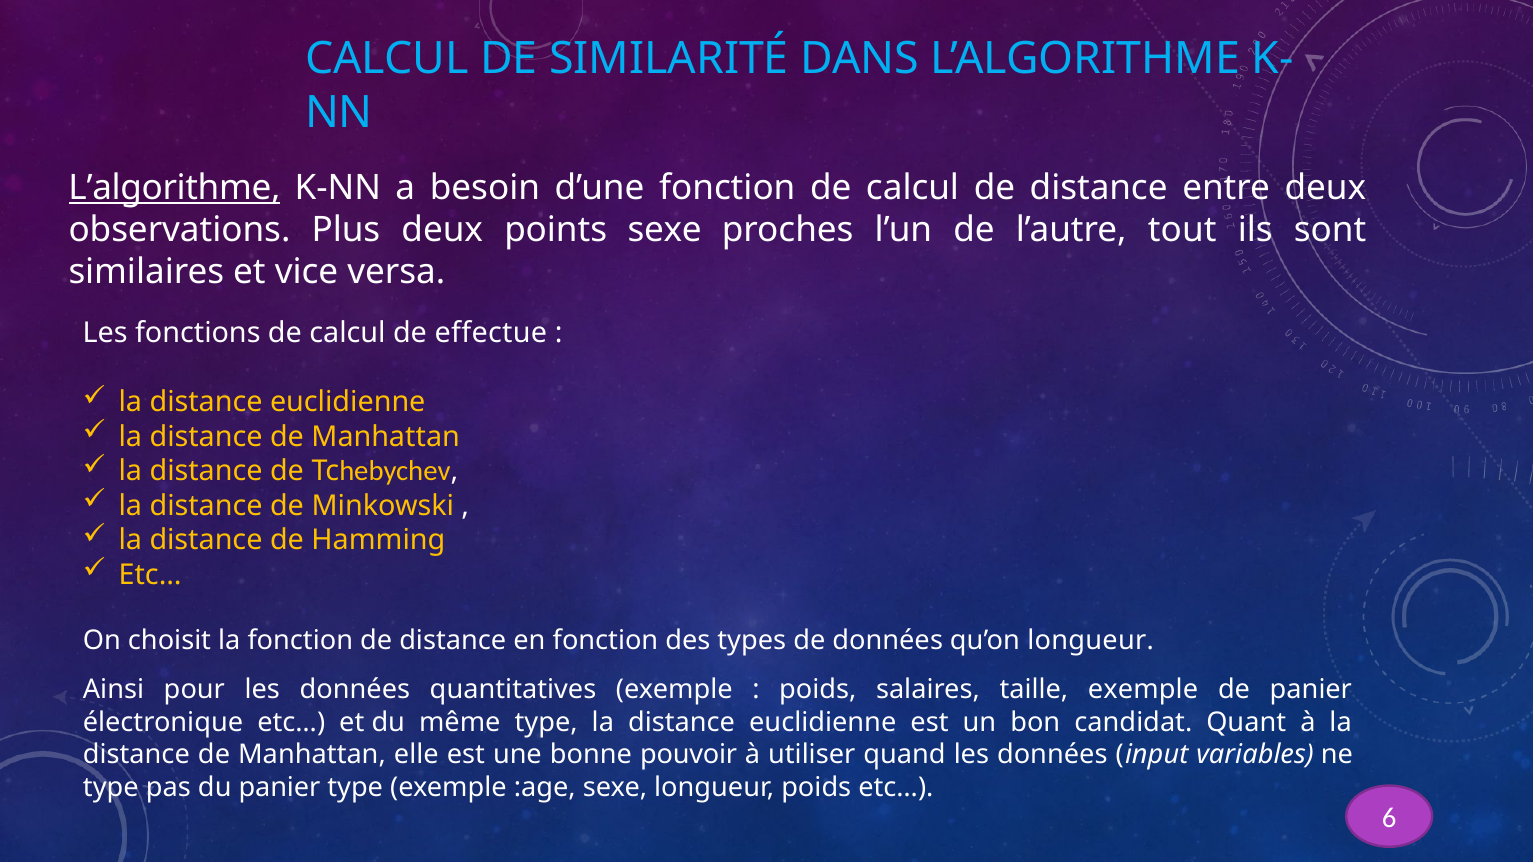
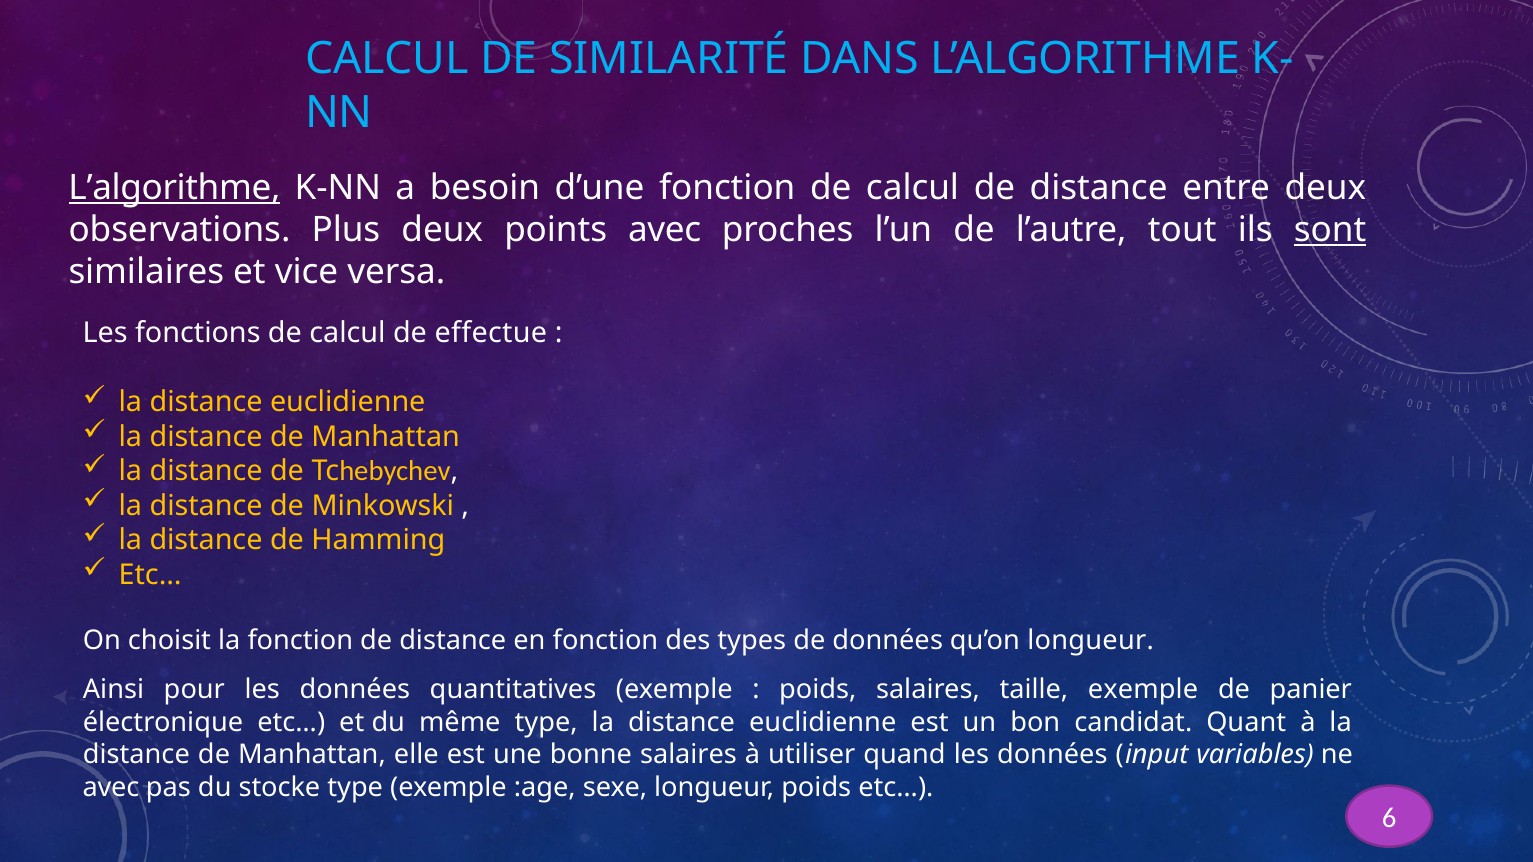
points sexe: sexe -> avec (665, 230)
sont underline: none -> present (1330, 230)
bonne pouvoir: pouvoir -> salaires (688, 755)
type: type -> avec (111, 788)
du panier: panier -> stocke (279, 788)
